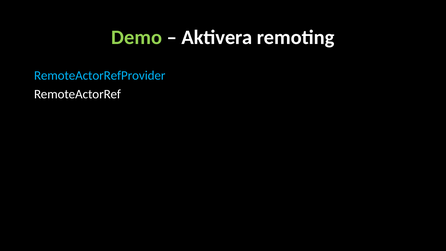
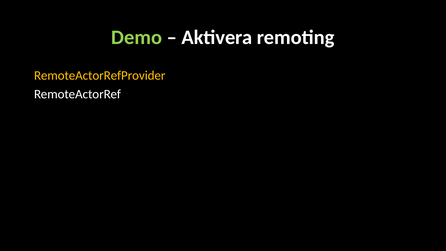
RemoteActorRefProvider colour: light blue -> yellow (100, 75)
